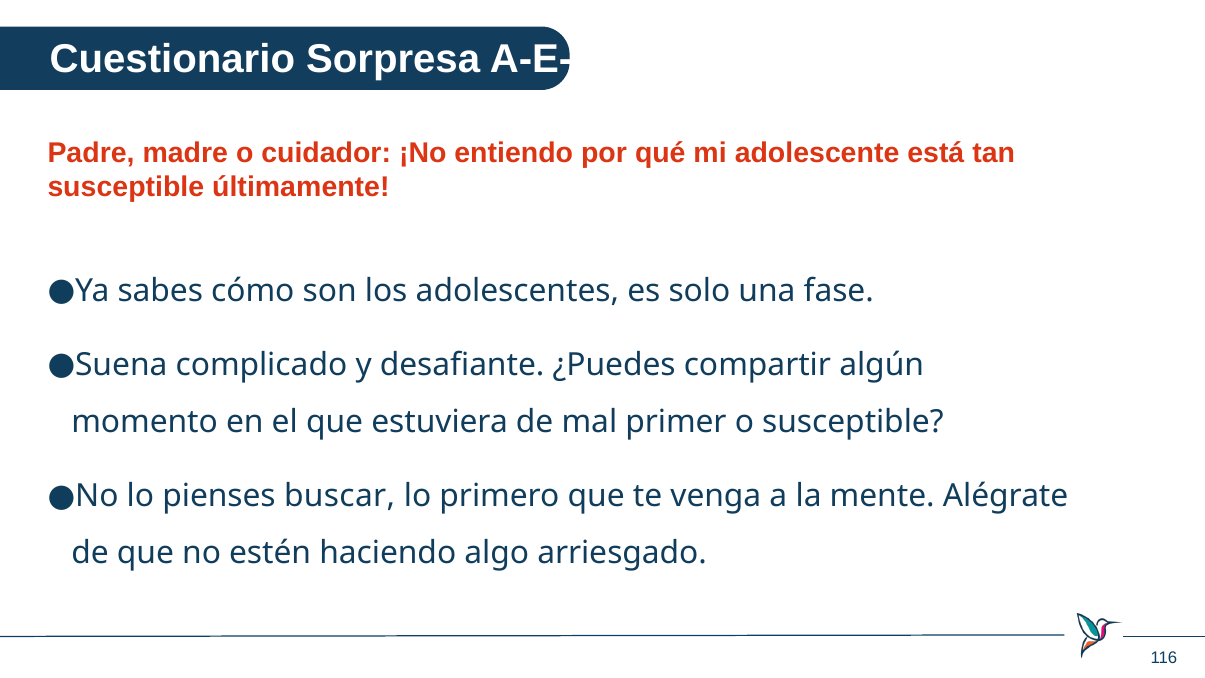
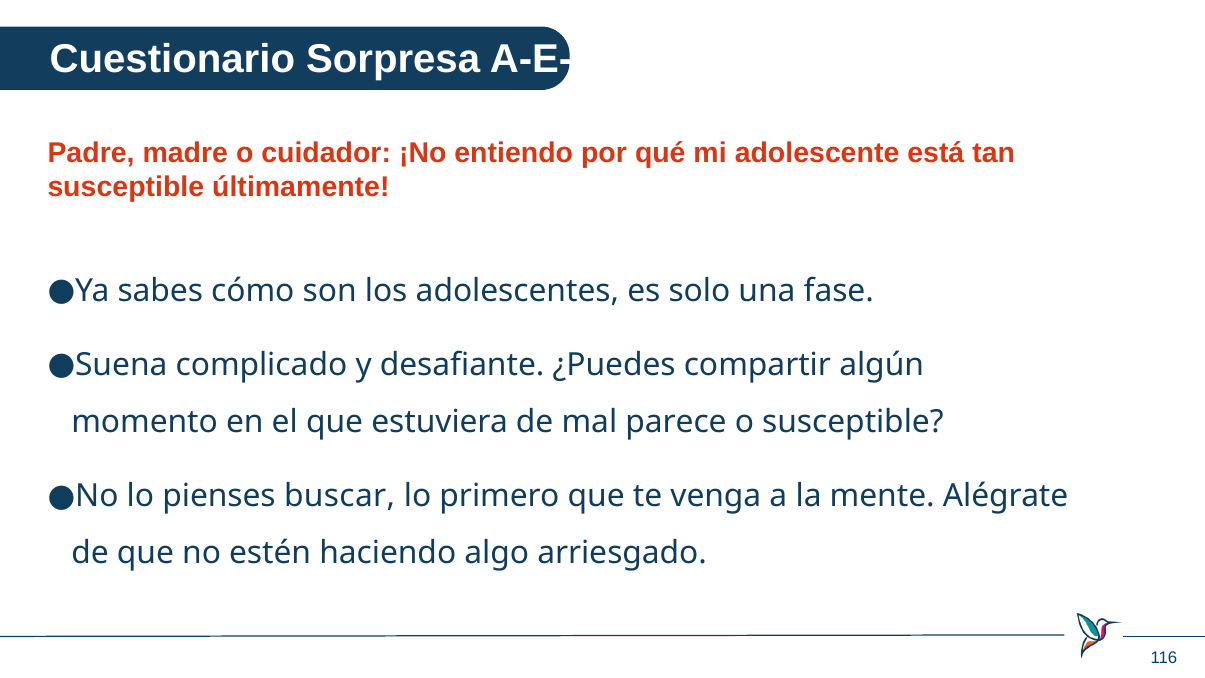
primer: primer -> parece (676, 422)
